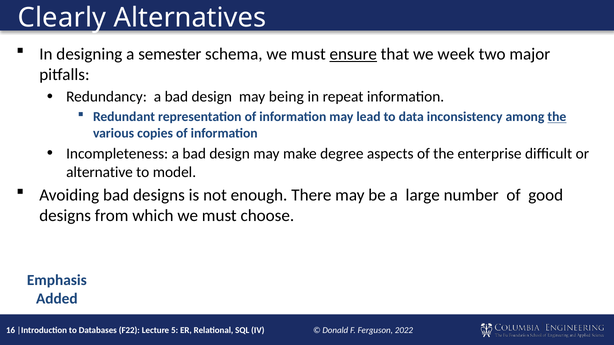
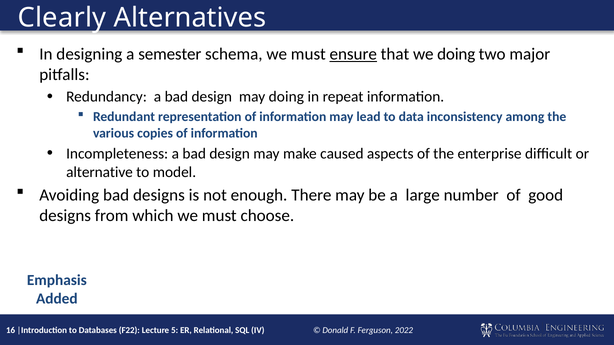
we week: week -> doing (456, 54)
may being: being -> doing (286, 97)
the underline: present -> none (557, 117)
degree: degree -> caused (342, 154)
